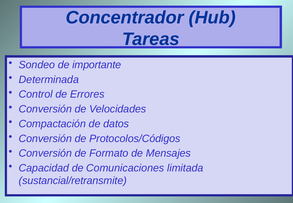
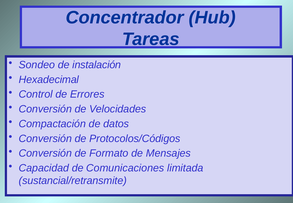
importante: importante -> instalación (97, 65)
Determinada: Determinada -> Hexadecimal (49, 79)
